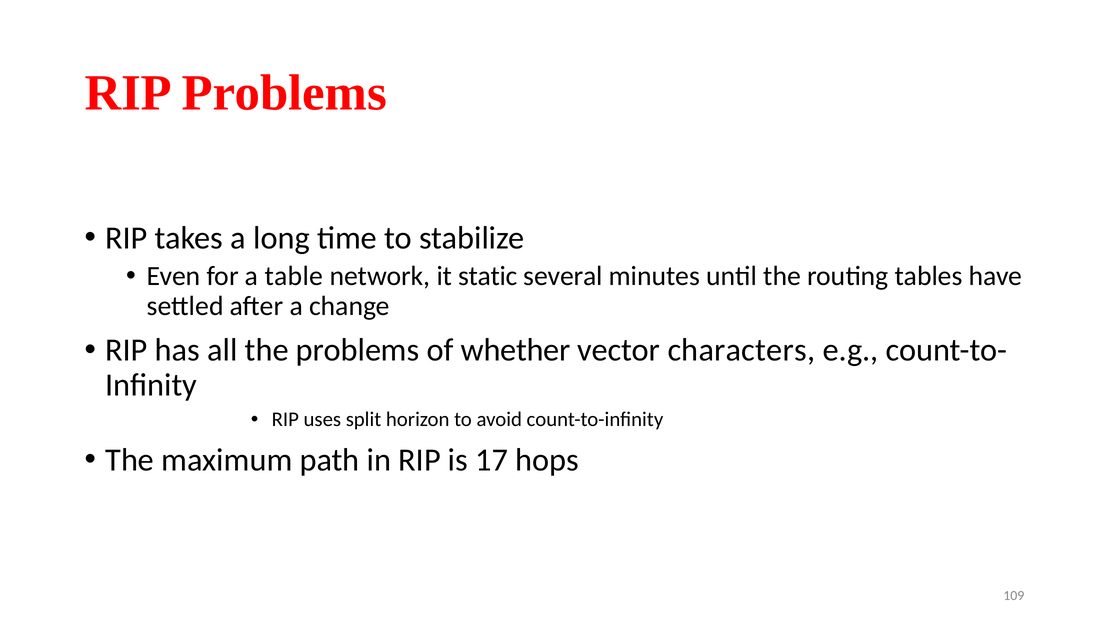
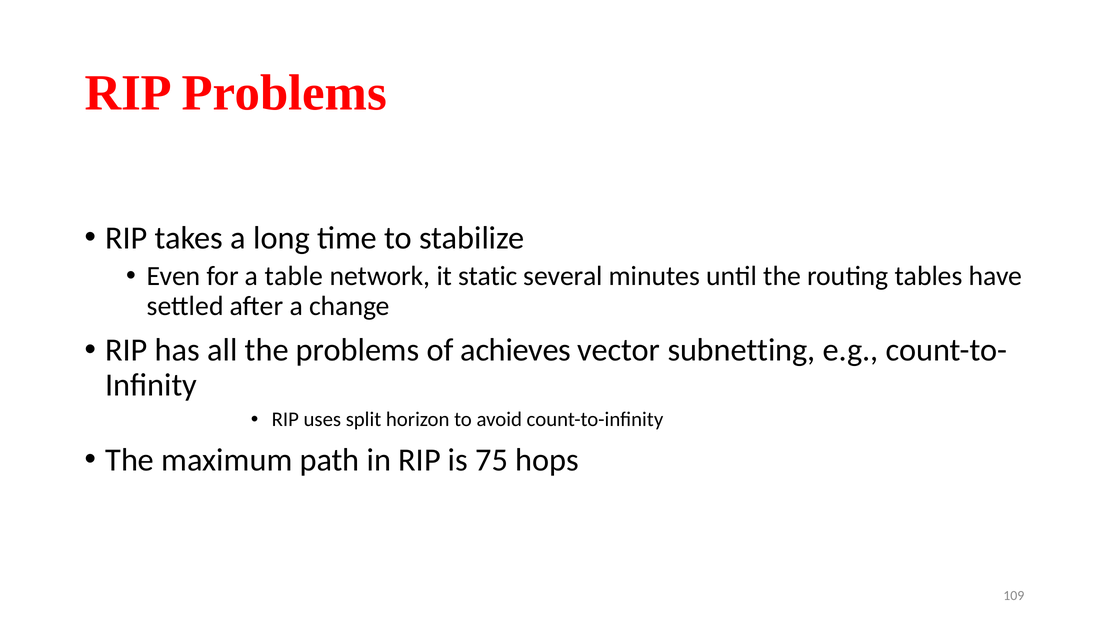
whether: whether -> achieves (516, 350)
characters: characters -> subnetting (741, 350)
17: 17 -> 75 (492, 460)
